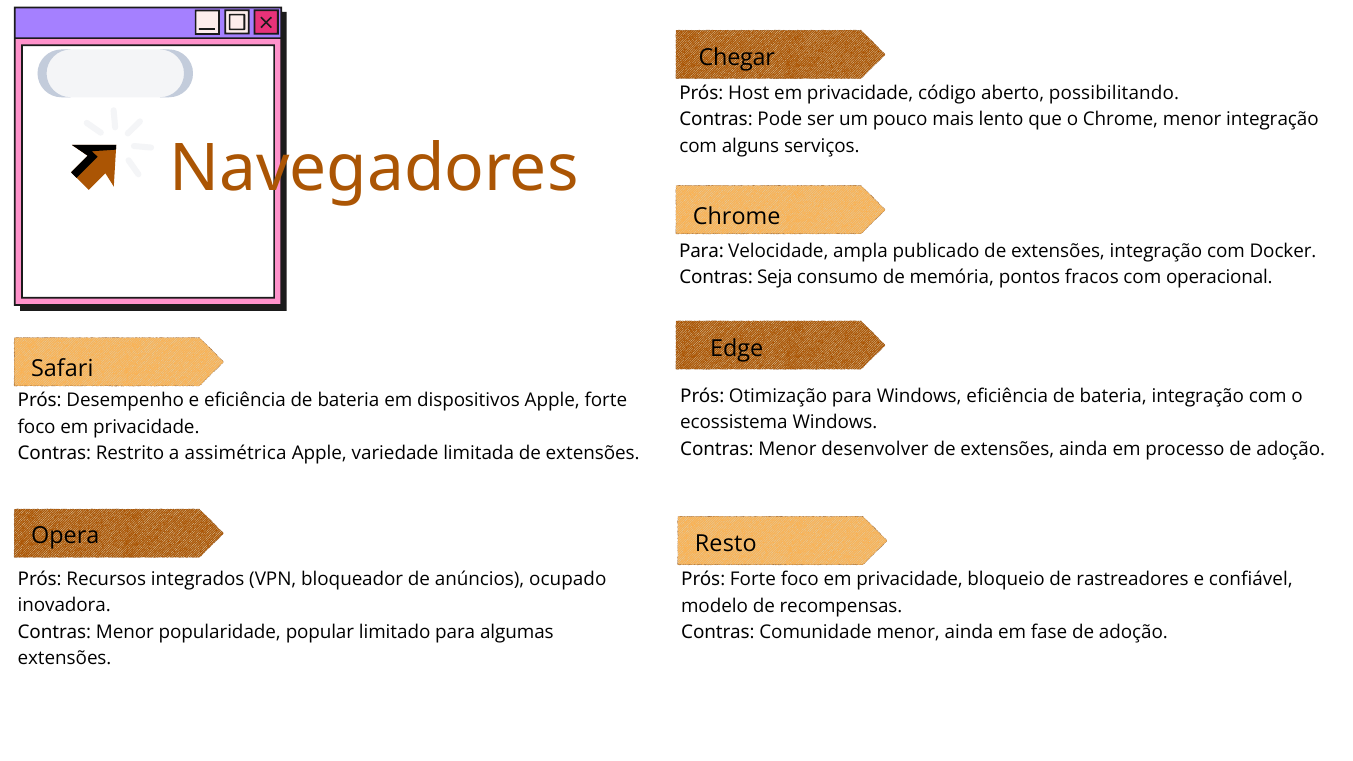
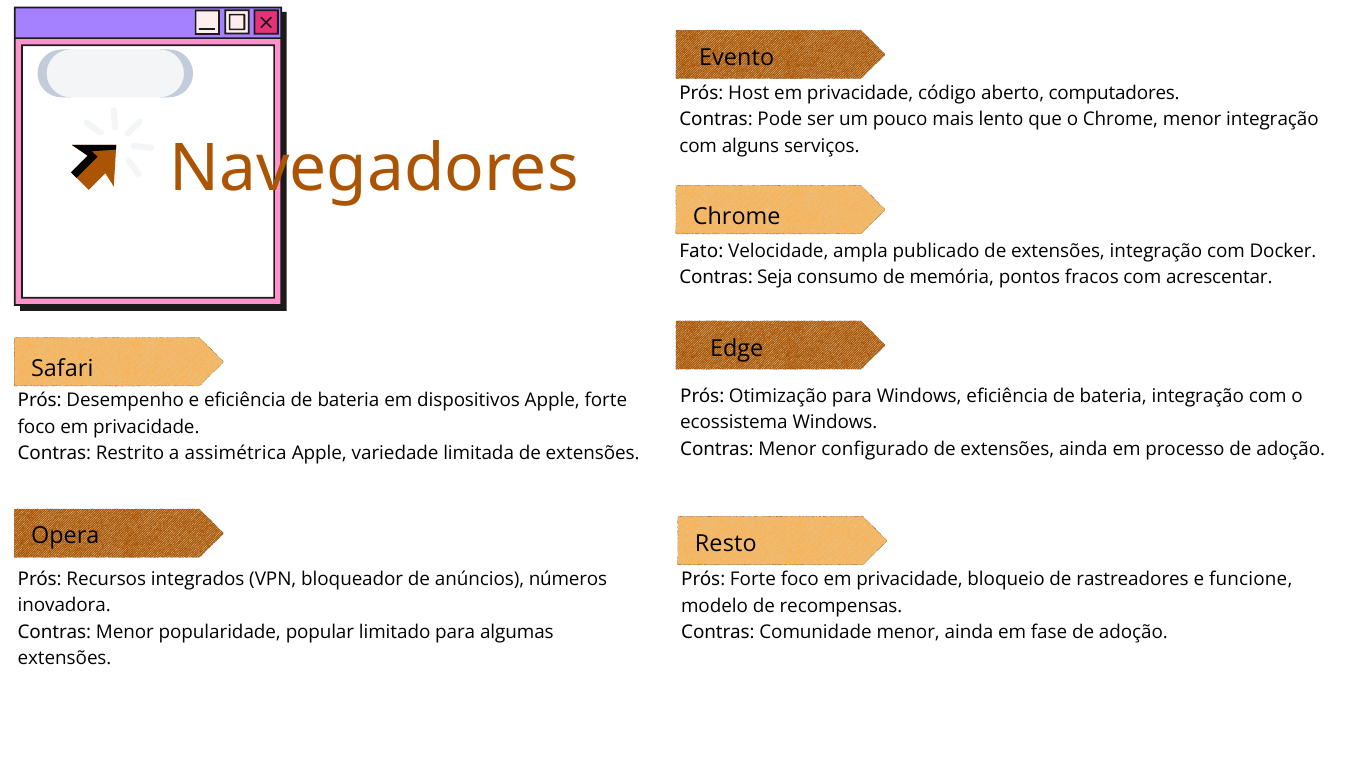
Chegar: Chegar -> Evento (737, 58)
possibilitando: possibilitando -> computadores (1114, 93)
Para: Para -> Fato (701, 251)
operacional: operacional -> acrescentar (1219, 277)
desenvolver: desenvolver -> configurado (875, 449)
ocupado: ocupado -> números (568, 579)
confiável: confiável -> funcione (1251, 580)
